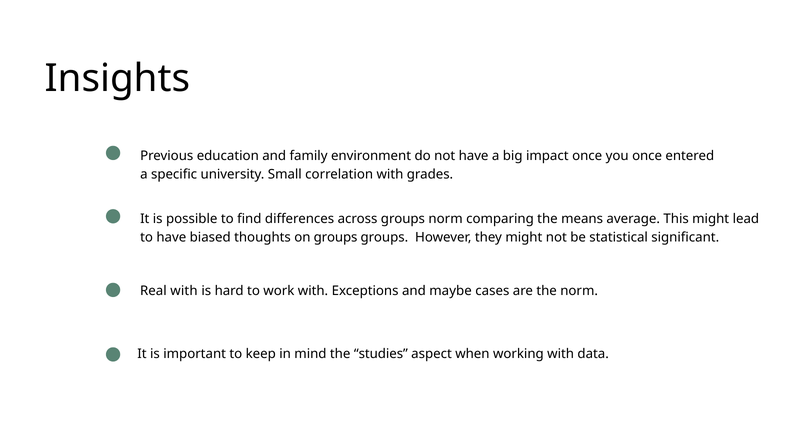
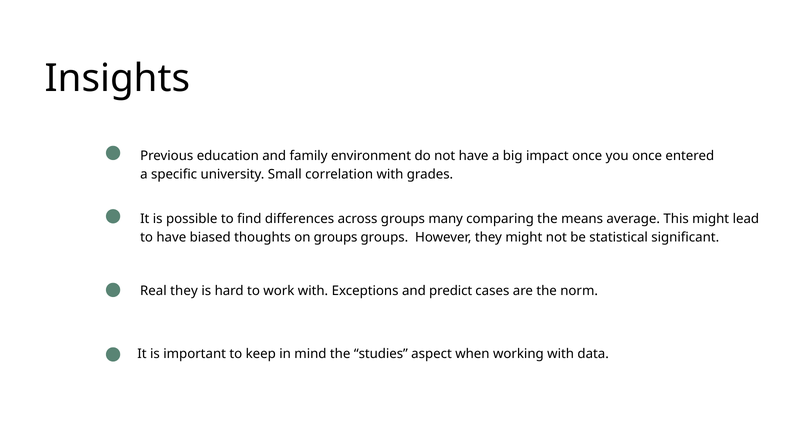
groups norm: norm -> many (446, 219)
Real with: with -> they (184, 291)
maybe: maybe -> predict (451, 291)
